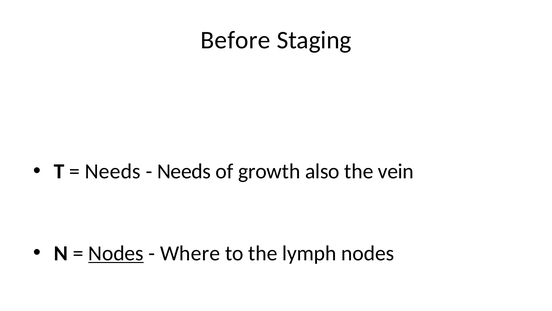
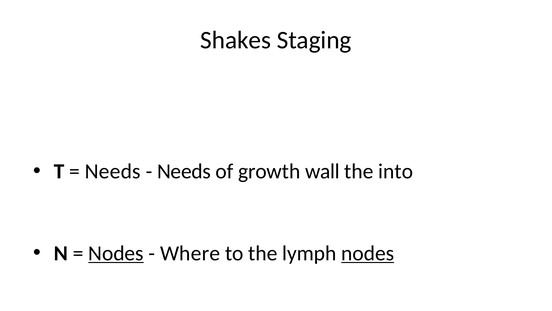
Before: Before -> Shakes (236, 40)
also: also -> wall (322, 171)
vein: vein -> into (396, 171)
nodes underline: none -> present (368, 253)
